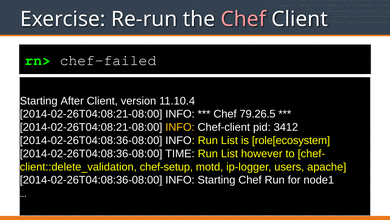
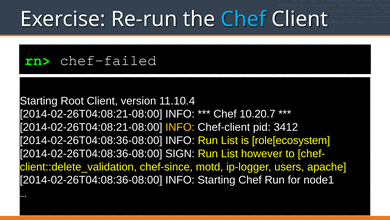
Chef colour: pink -> light blue (243, 19)
After: After -> Root (72, 101)
79.26.5: 79.26.5 -> 10.20.7 (258, 114)
TIME: TIME -> SIGN (180, 153)
chef-setup: chef-setup -> chef-since (166, 166)
